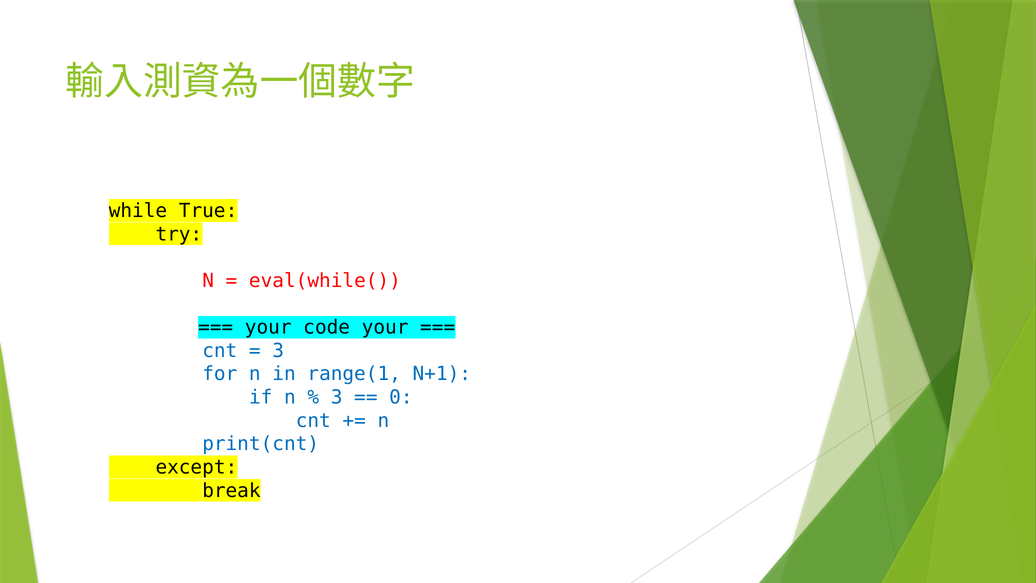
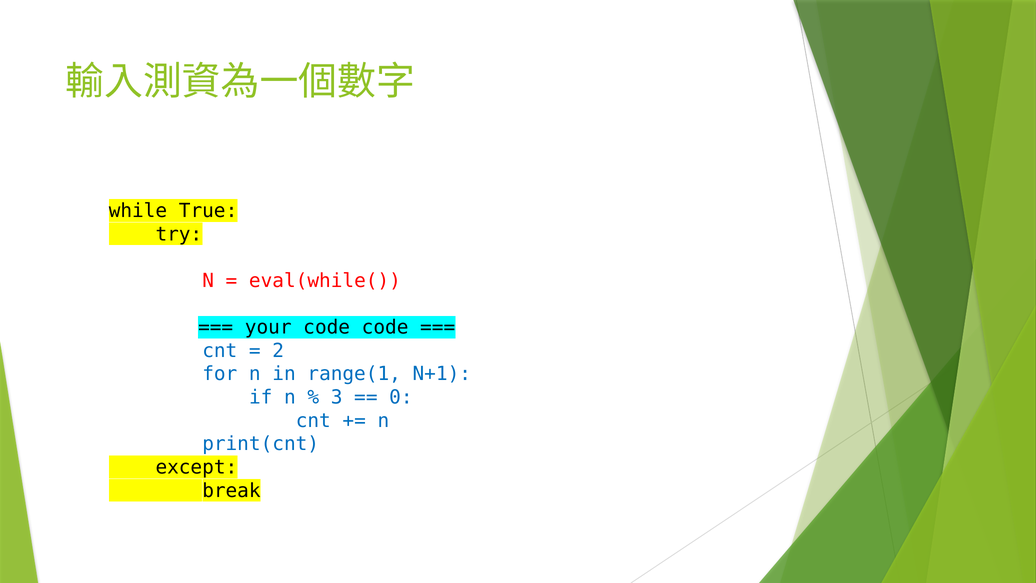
code your: your -> code (385, 327)
3: 3 -> 2 (278, 351)
